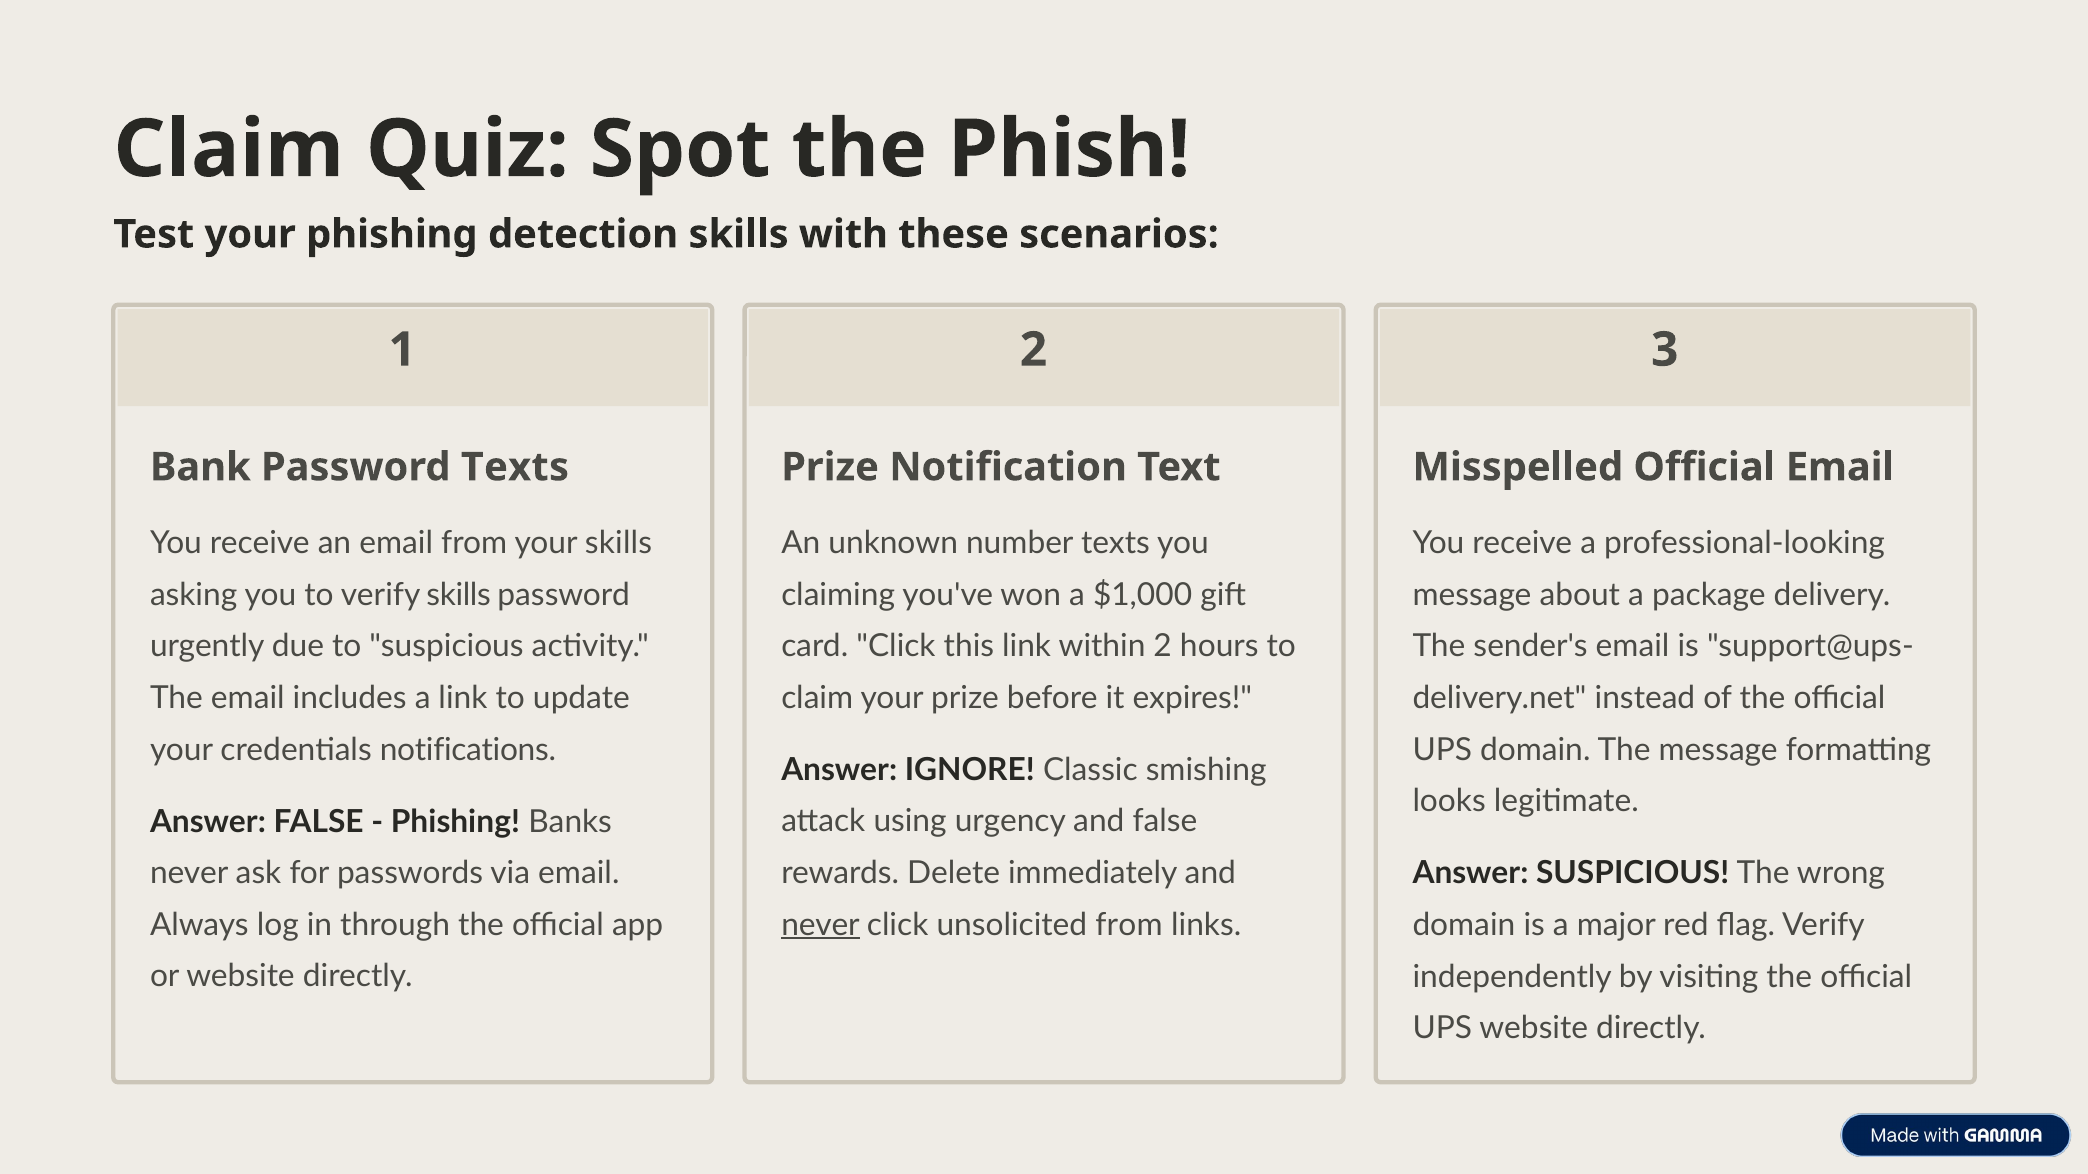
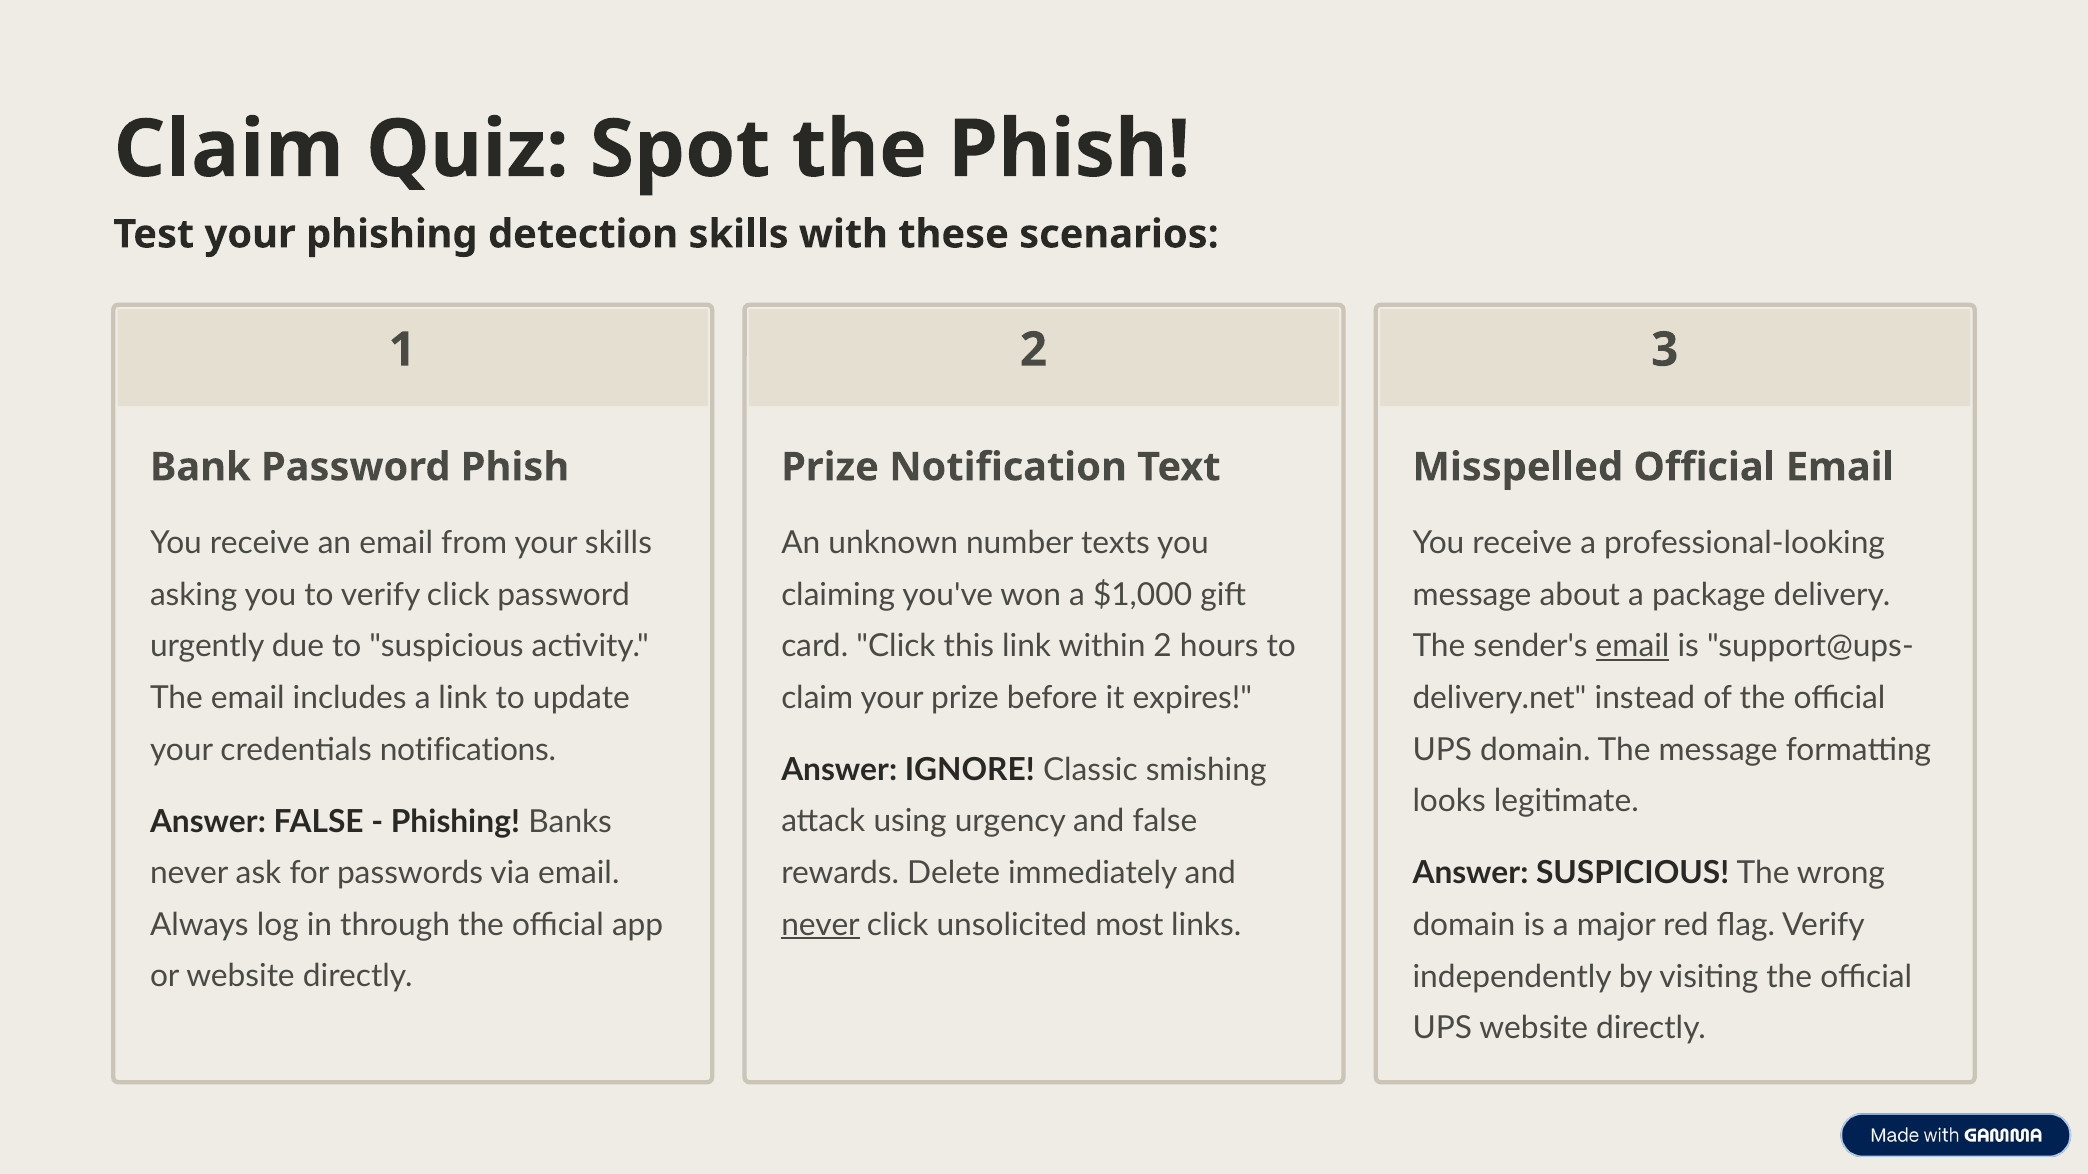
Password Texts: Texts -> Phish (515, 467)
verify skills: skills -> click (458, 595)
email underline: none -> present (1633, 647)
unsolicited from: from -> most (1129, 925)
